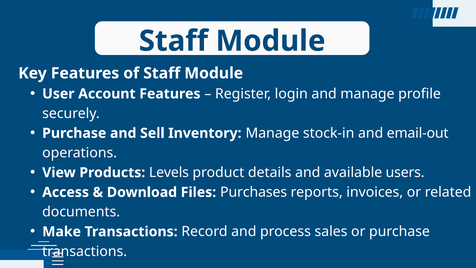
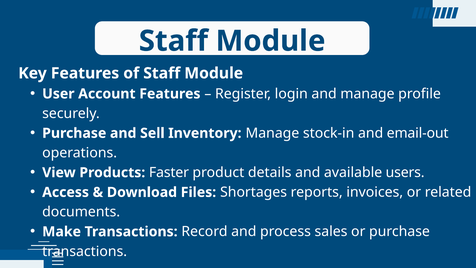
Levels: Levels -> Faster (169, 172)
Purchases: Purchases -> Shortages (254, 192)
